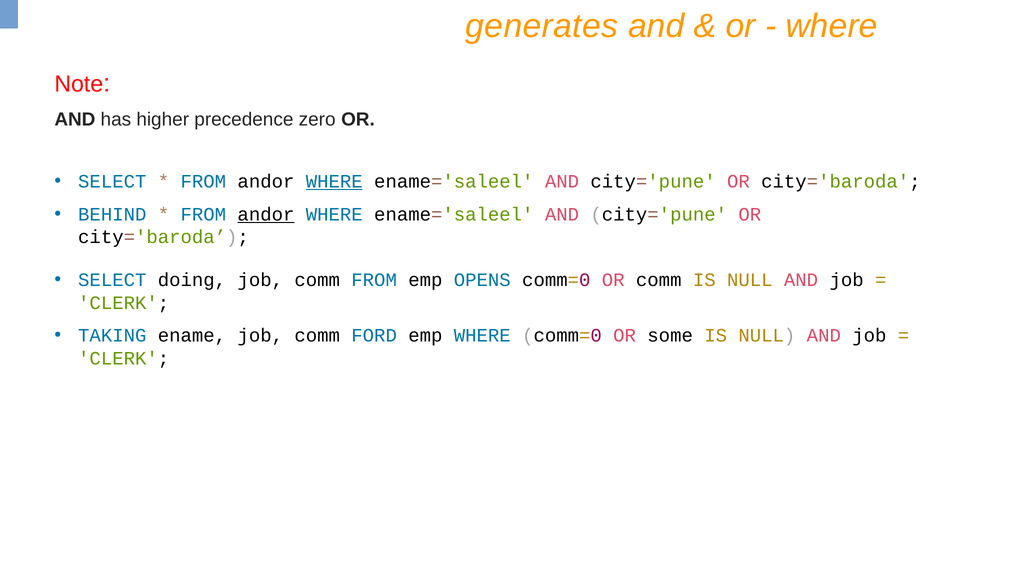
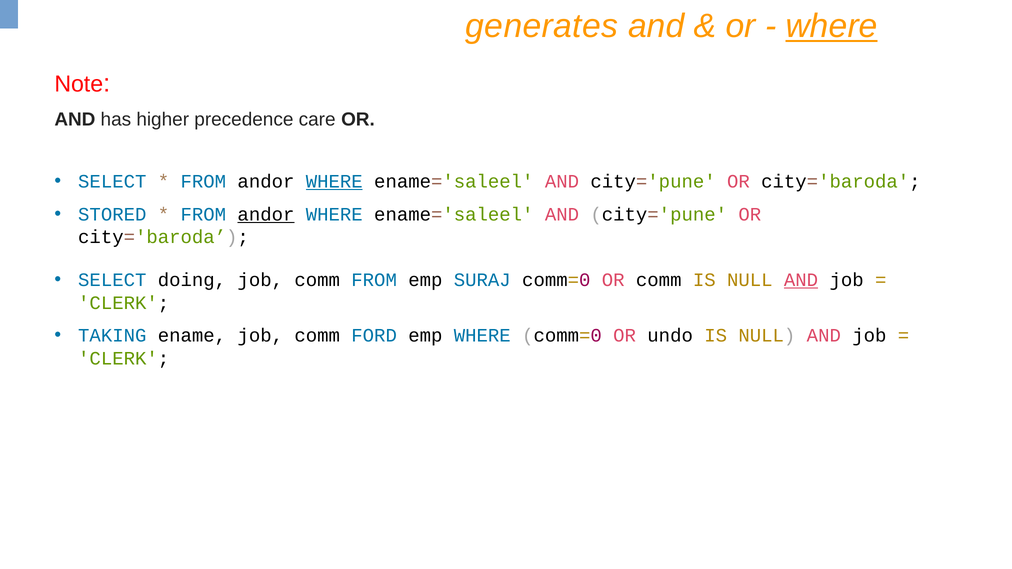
where underline: none -> present (832, 26)
zero: zero -> care (317, 120)
BEHIND: BEHIND -> STORED (112, 214)
OPENS: OPENS -> SURAJ (482, 280)
AND underline: none -> present (801, 280)
some: some -> undo (670, 336)
